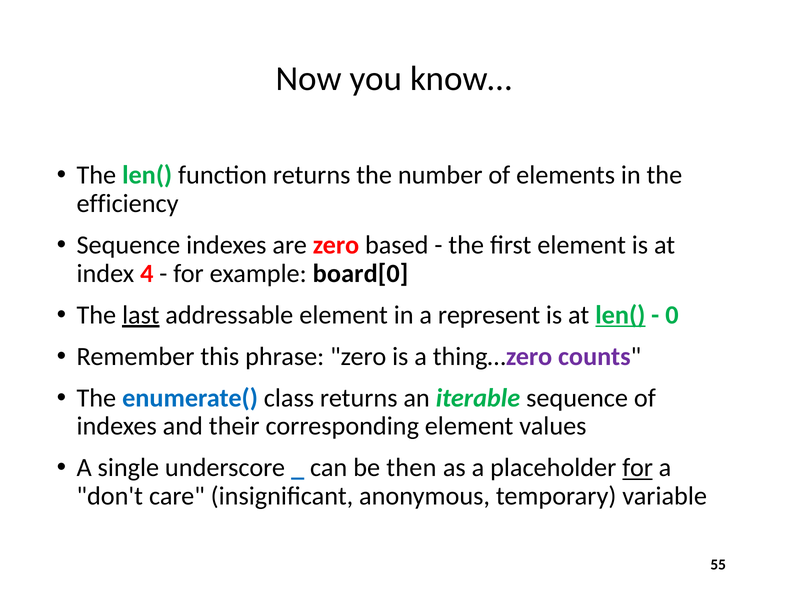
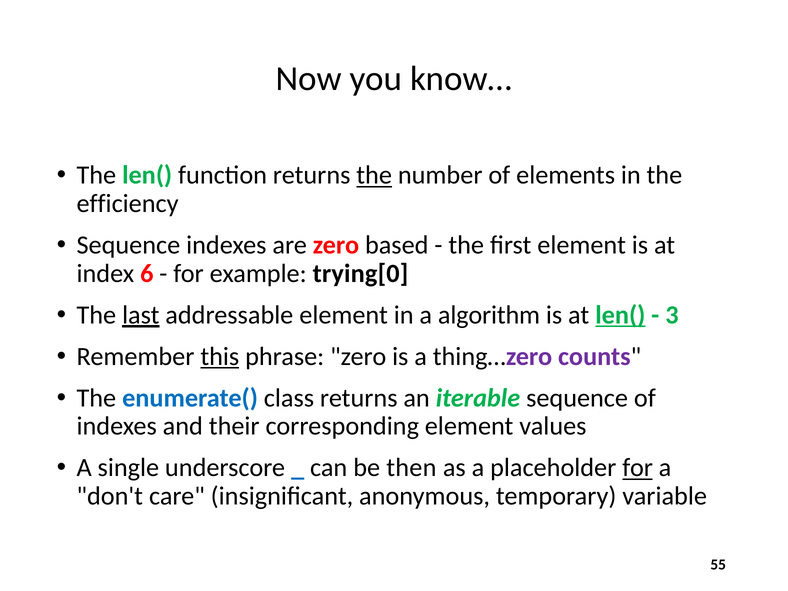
the underline: none -> present (374, 175)
4: 4 -> 6 (147, 273)
board[0: board[0 -> trying[0 (361, 273)
represent: represent -> algorithm (489, 315)
0: 0 -> 3 (672, 315)
this underline: none -> present (220, 356)
